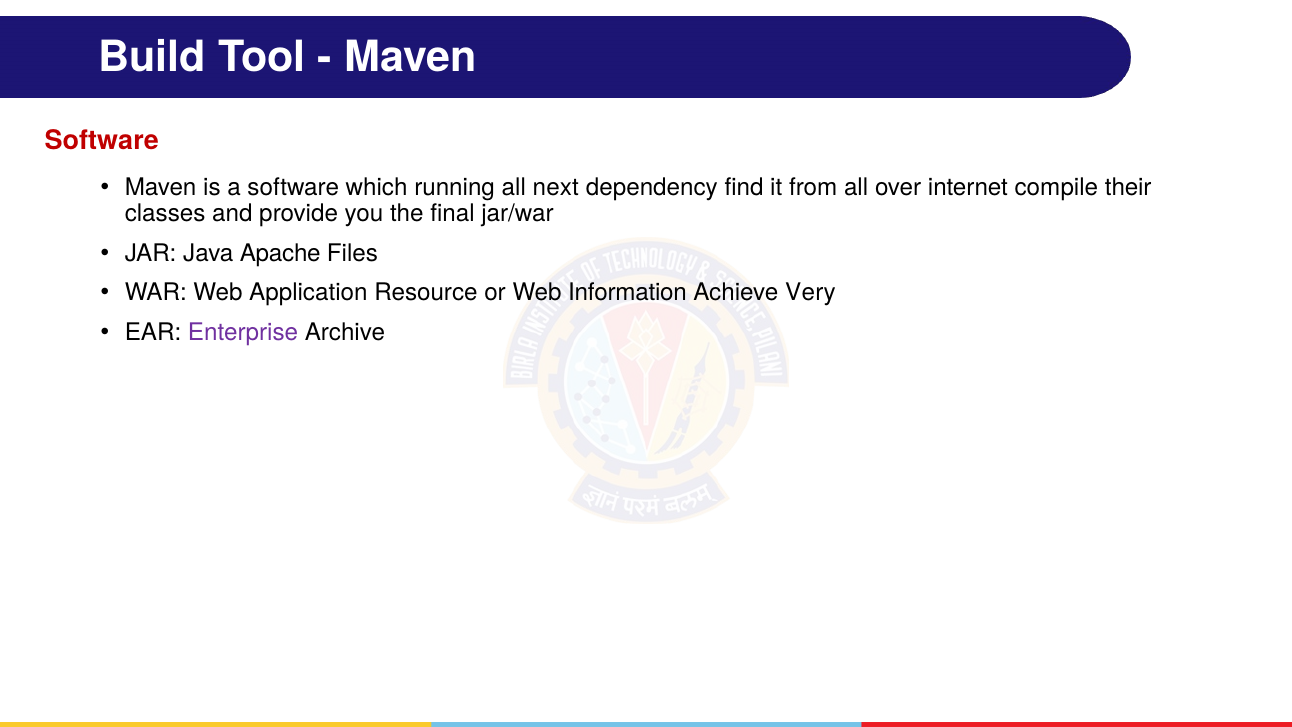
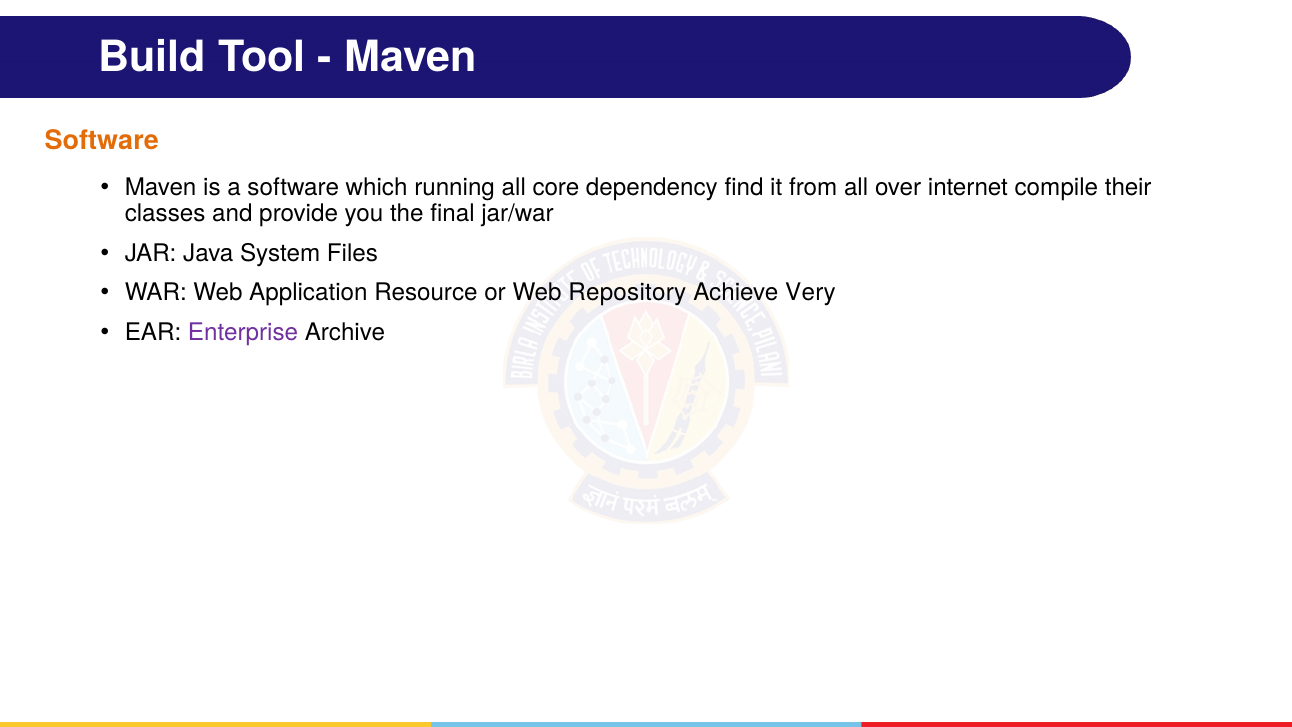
Software colour: red -> orange (102, 140)
next: next -> core (556, 187)
Apache: Apache -> System (280, 253)
Information: Information -> Repository (627, 293)
